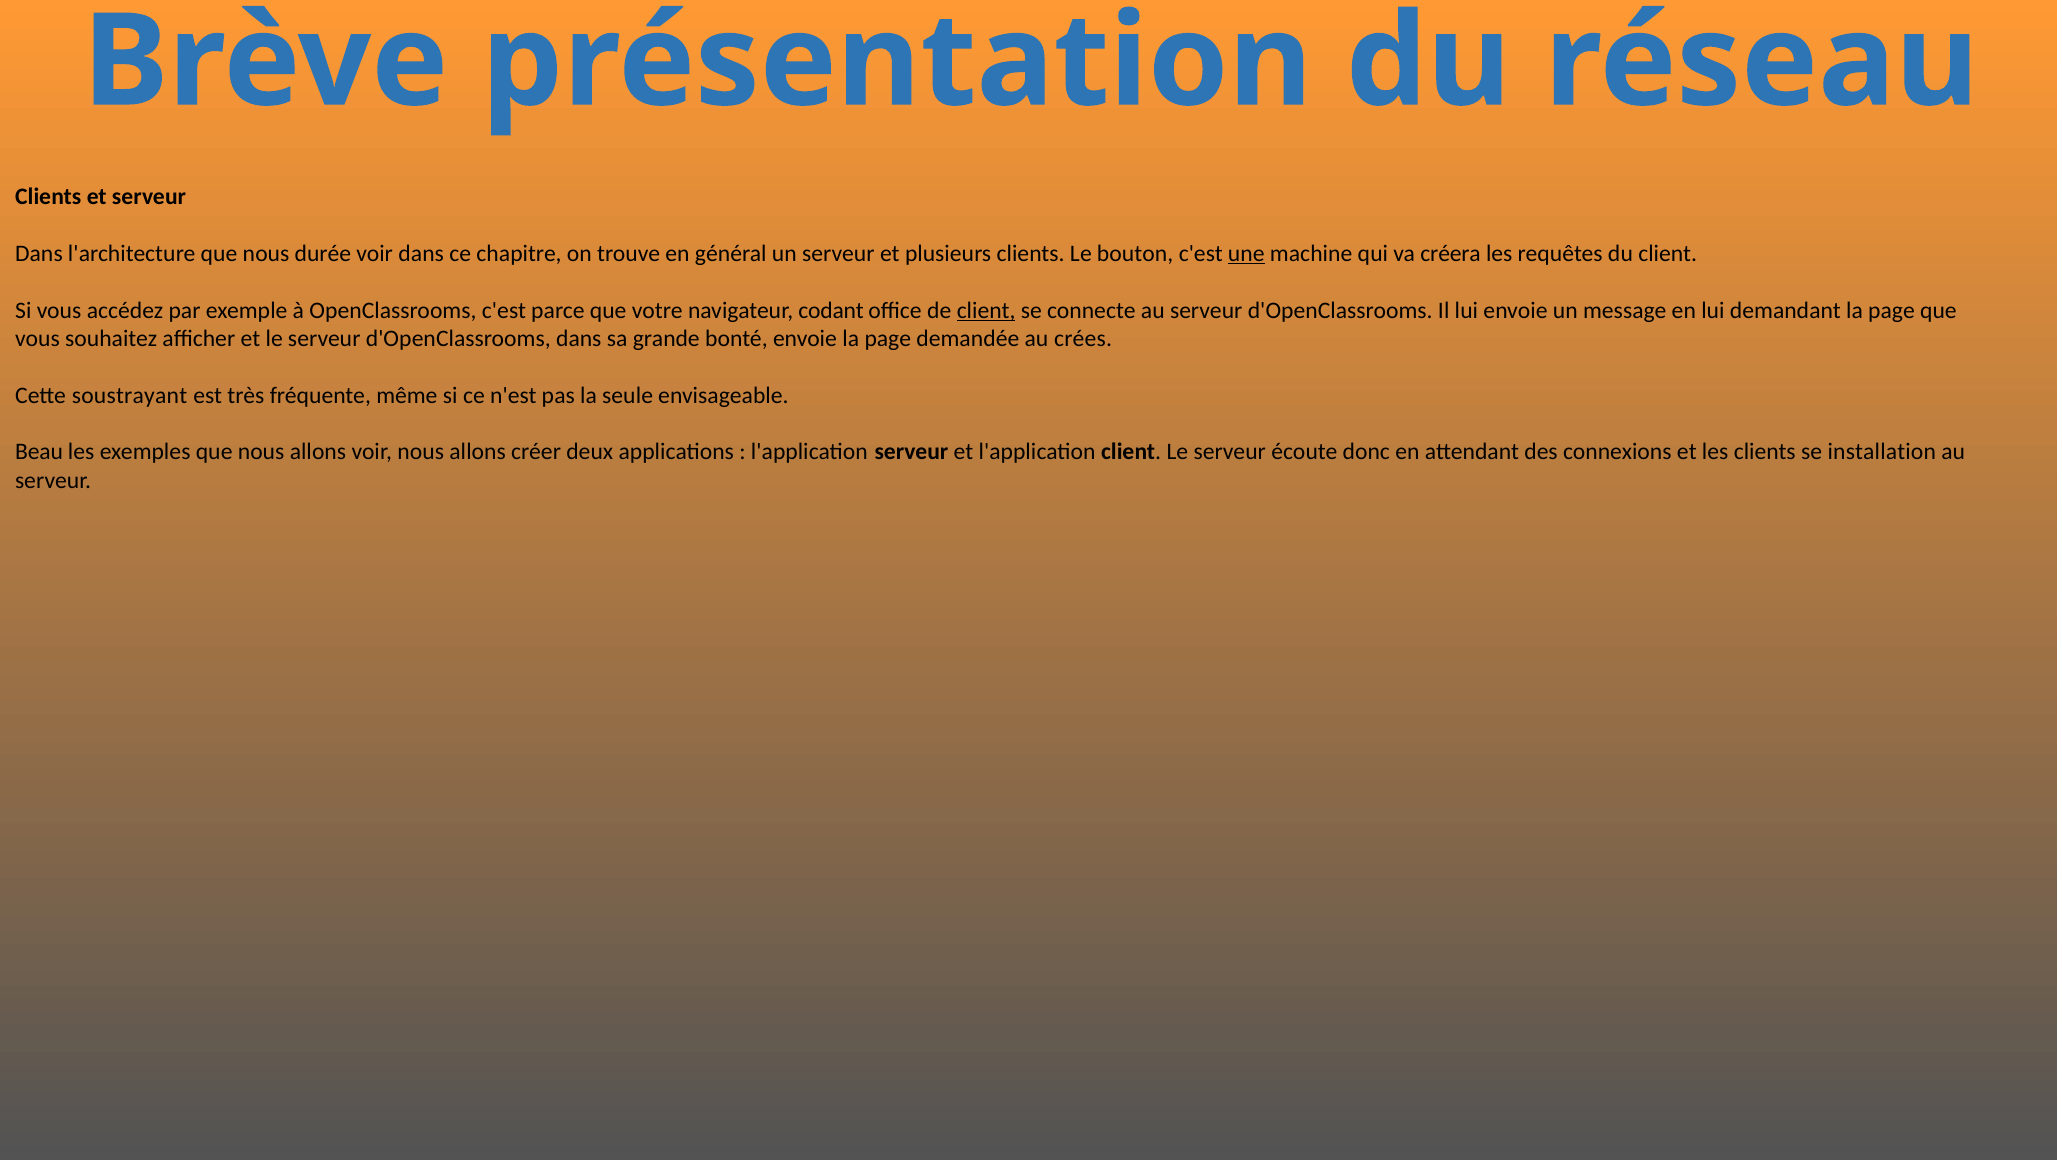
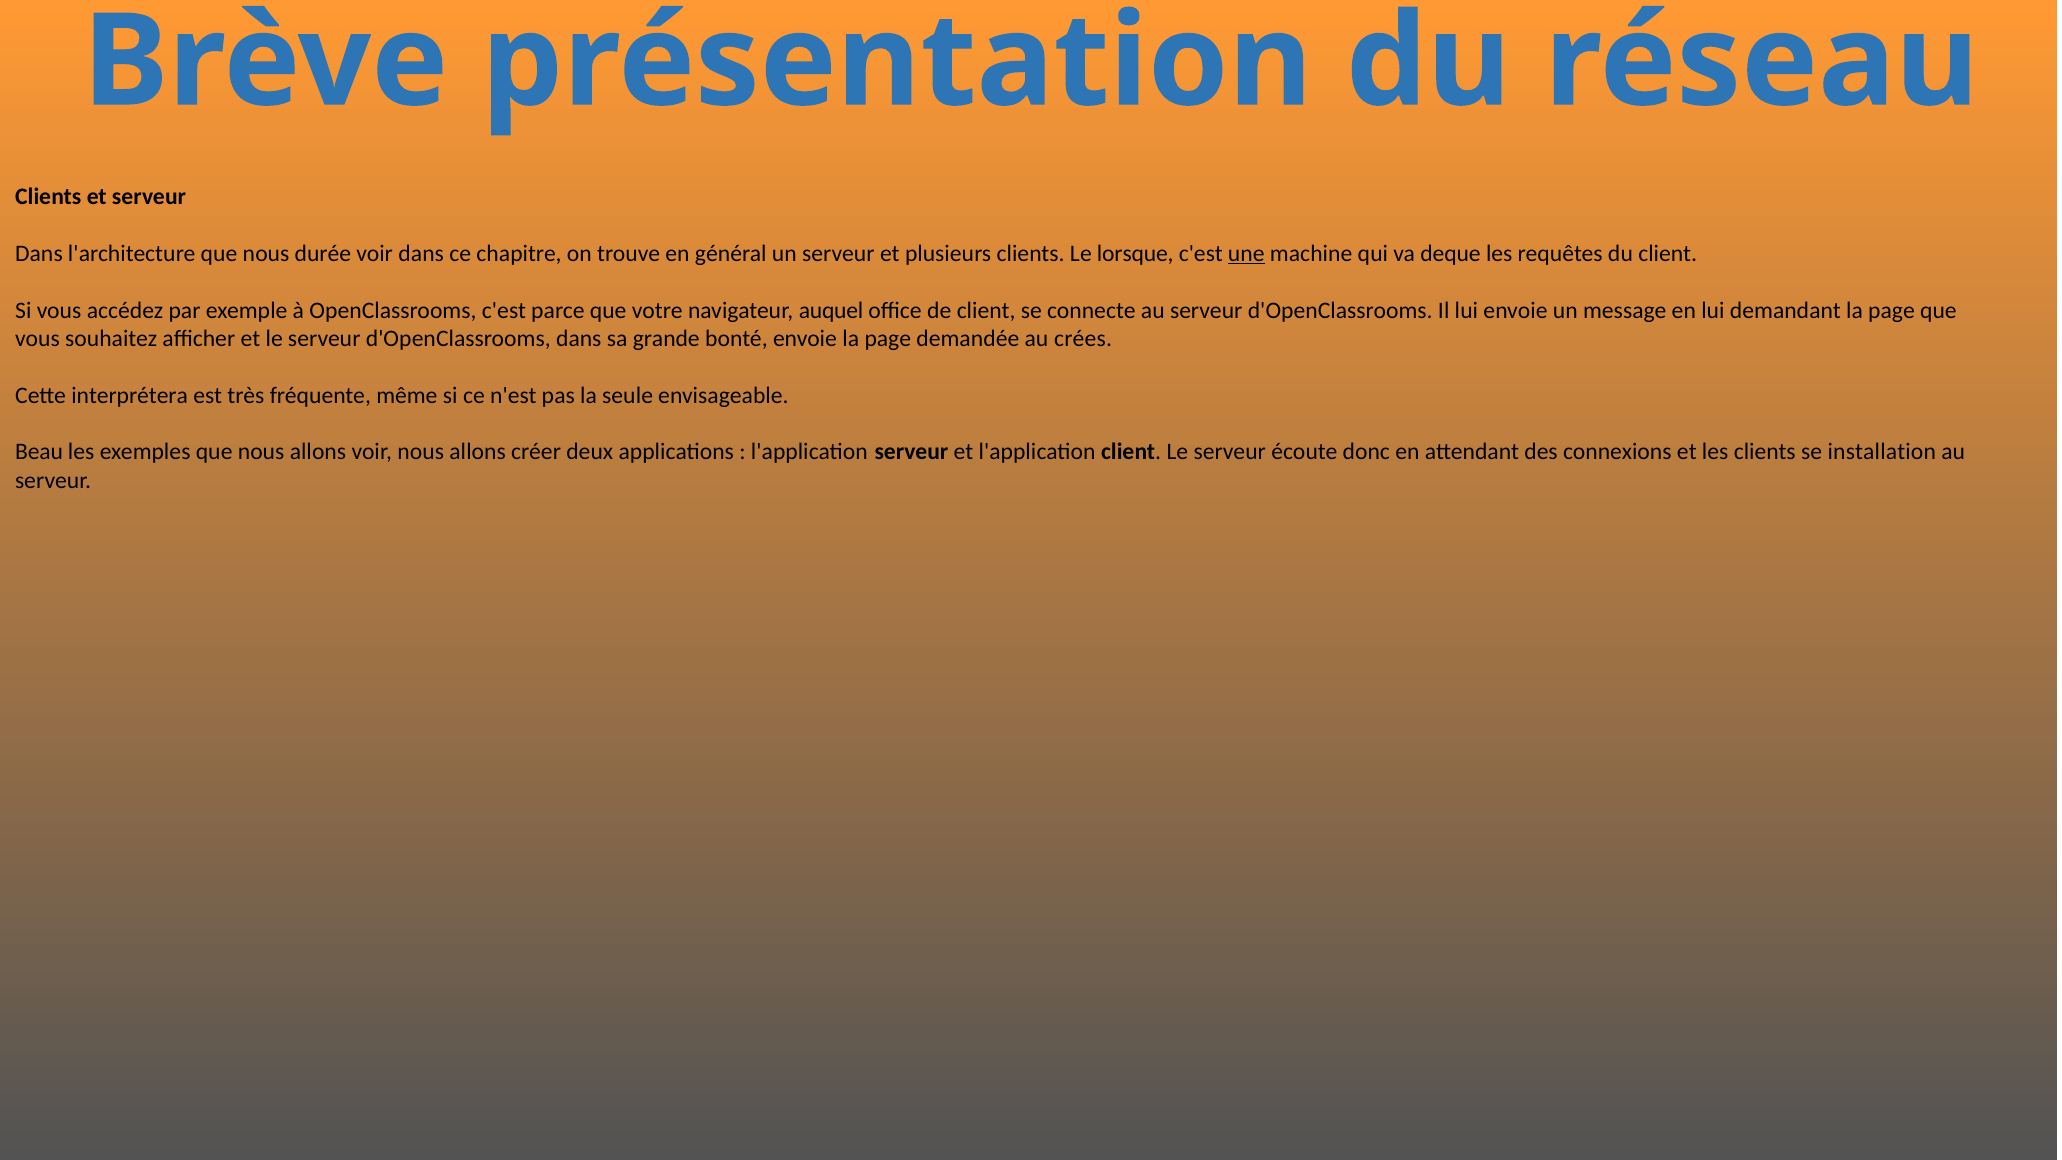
bouton: bouton -> lorsque (1135, 253)
créera: créera -> deque (1451, 253)
codant: codant -> auquel (831, 310)
client underline: present -> none (986, 310)
soustrayant: soustrayant -> interprétera (130, 395)
